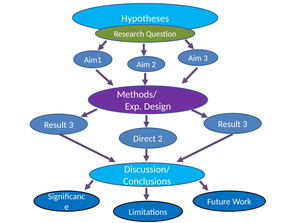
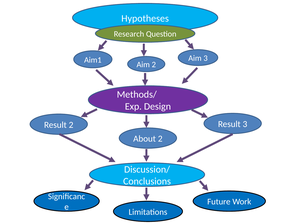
3: 3 -> 2 (71, 125)
Direct: Direct -> About (145, 139)
